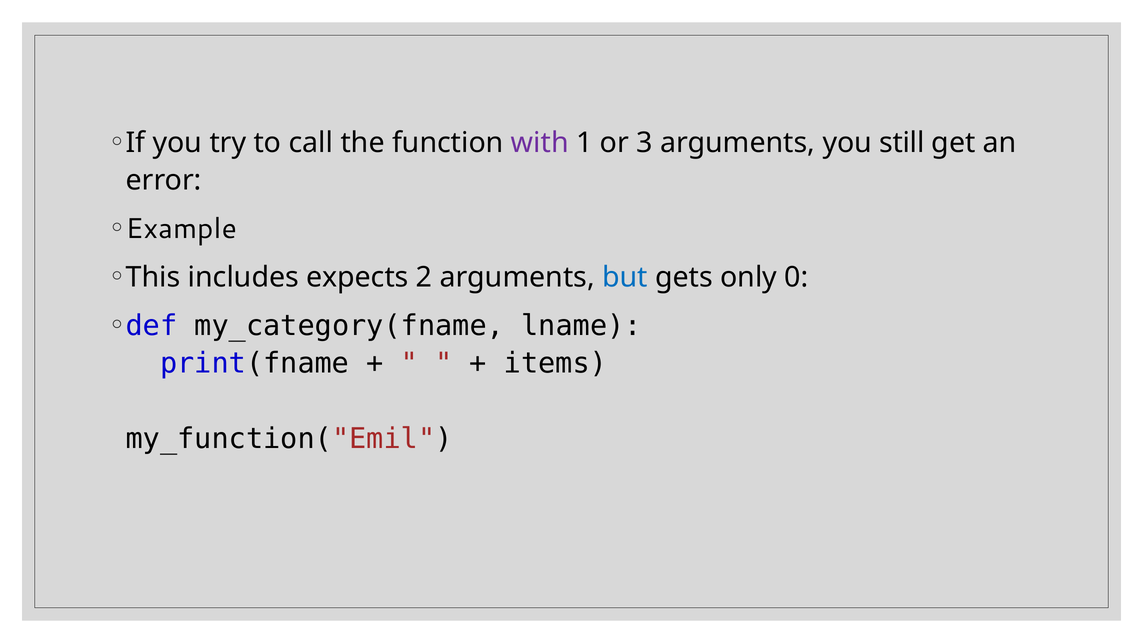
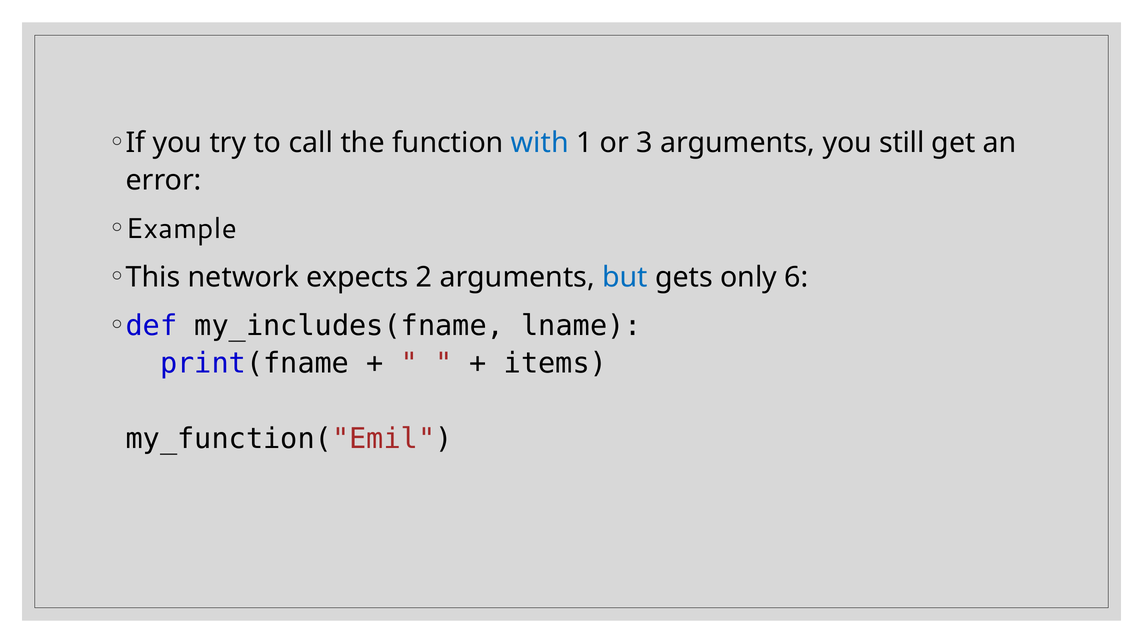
with colour: purple -> blue (540, 143)
includes: includes -> network (243, 277)
0: 0 -> 6 (796, 277)
my_category(fname: my_category(fname -> my_includes(fname (349, 326)
